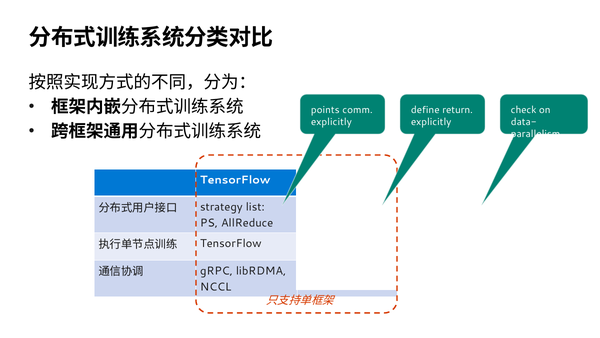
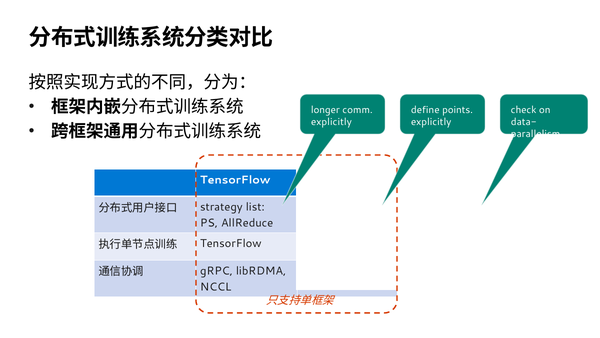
points: points -> longer (325, 110)
return: return -> points (458, 110)
